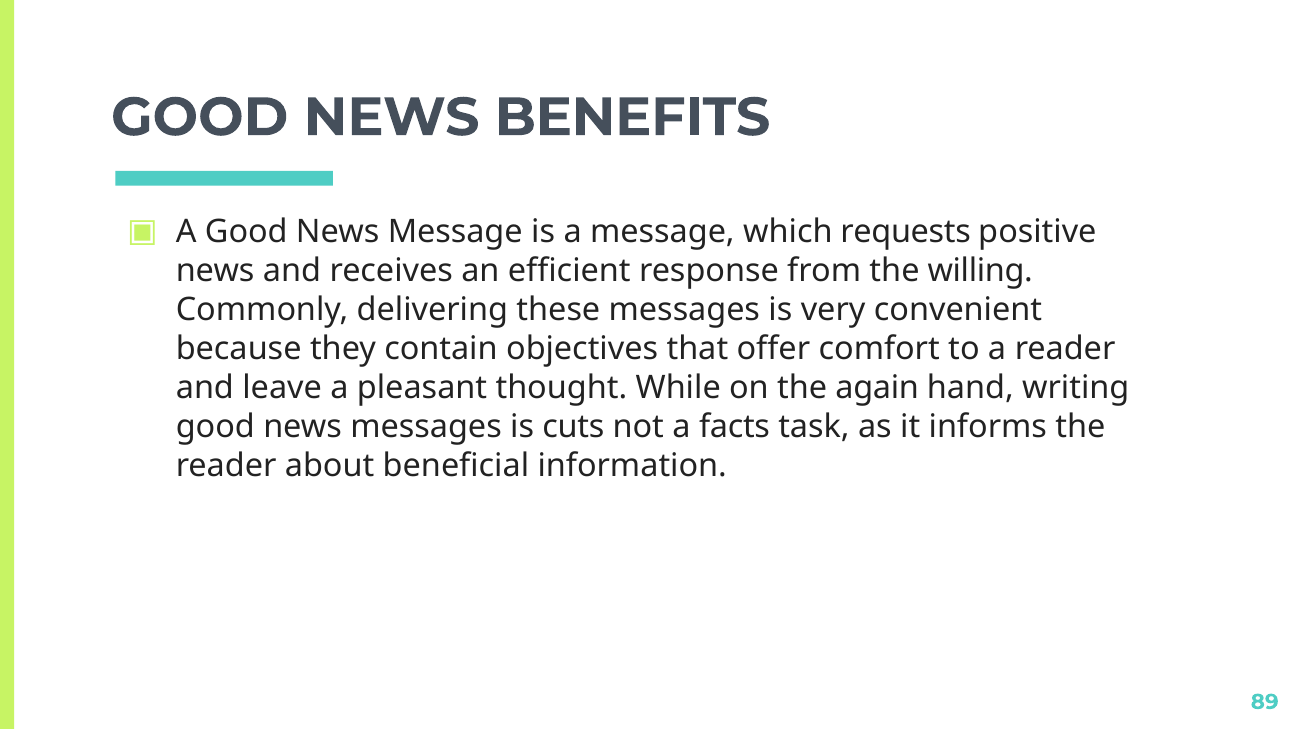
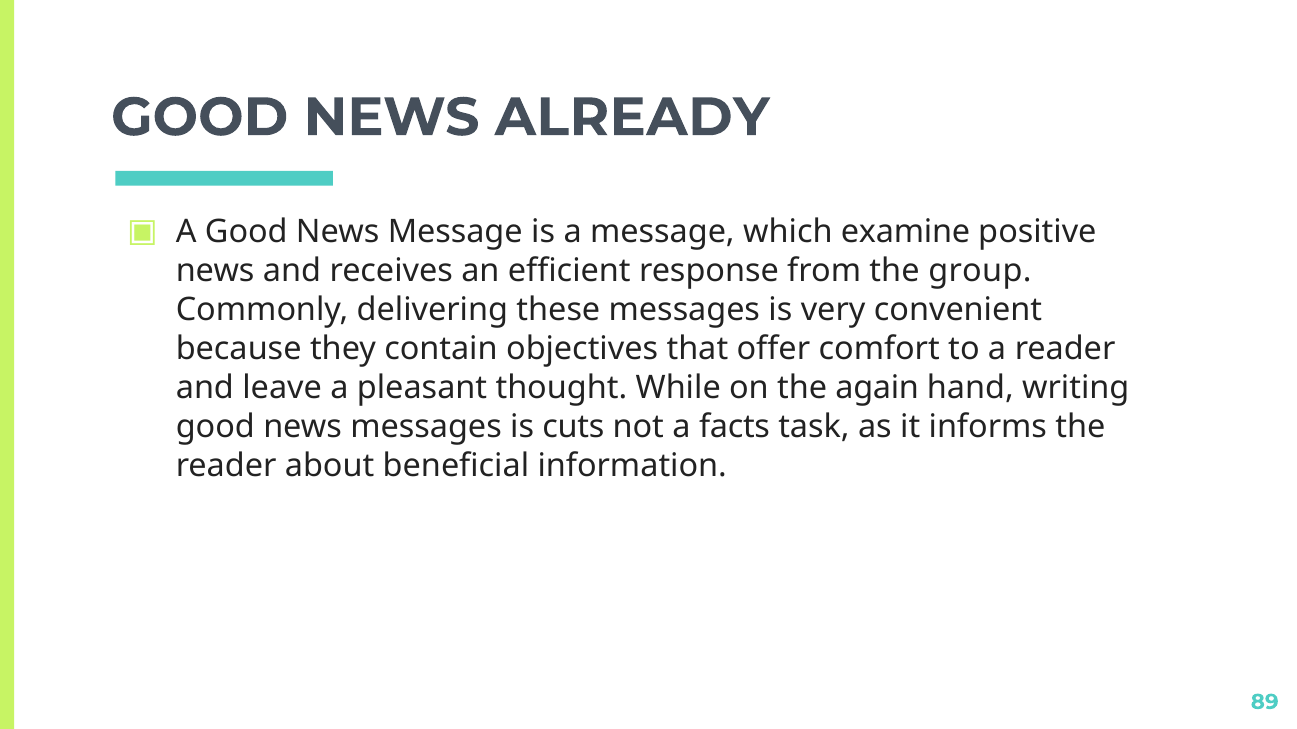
BENEFITS: BENEFITS -> ALREADY (632, 117)
requests: requests -> examine (906, 232)
willing: willing -> group (980, 271)
